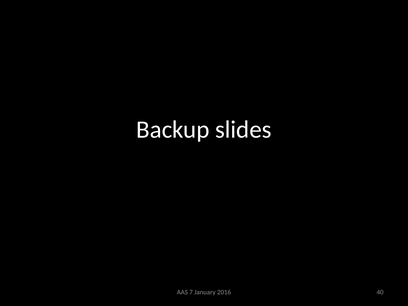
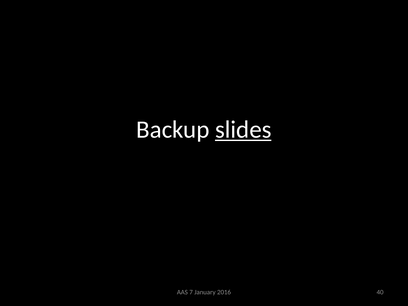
slides underline: none -> present (243, 130)
